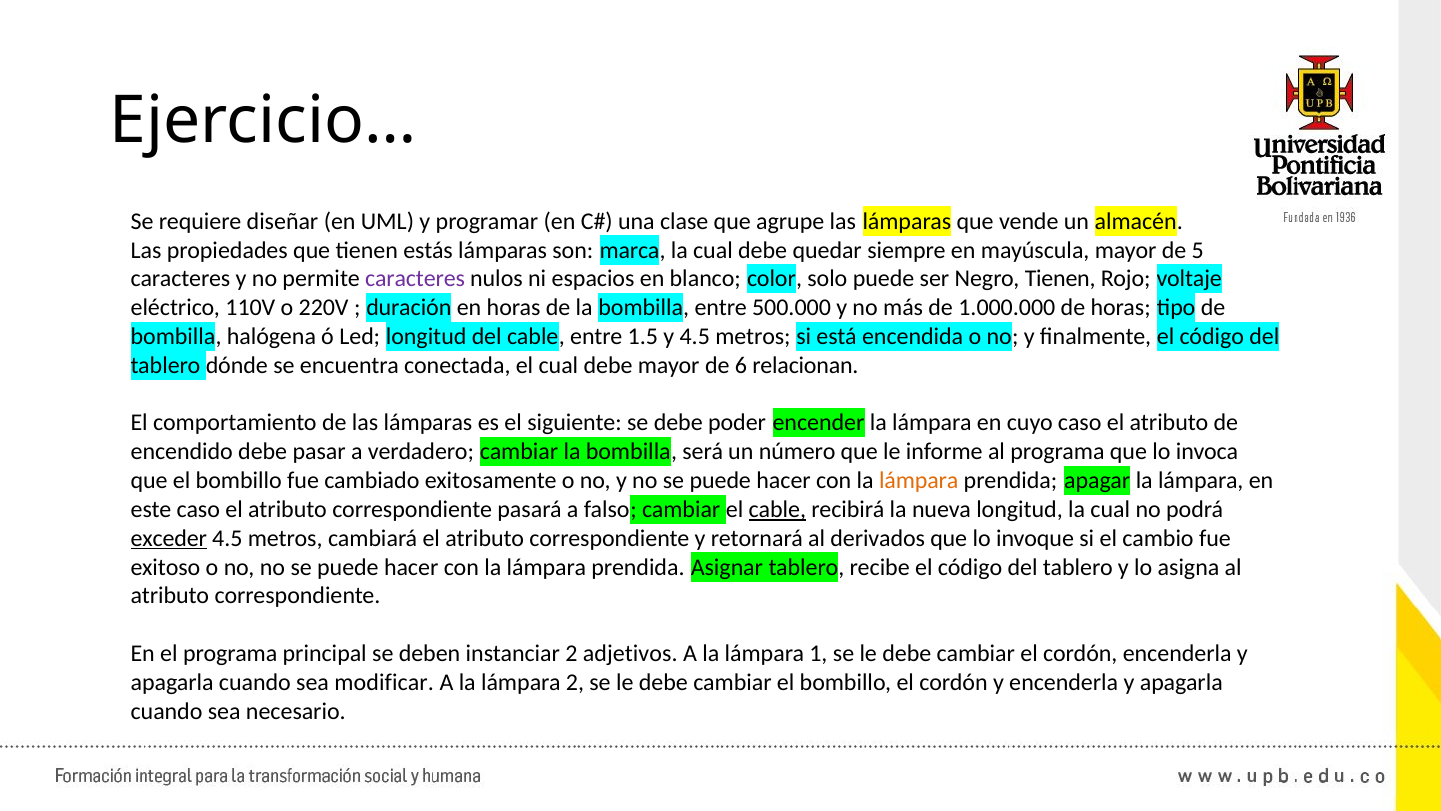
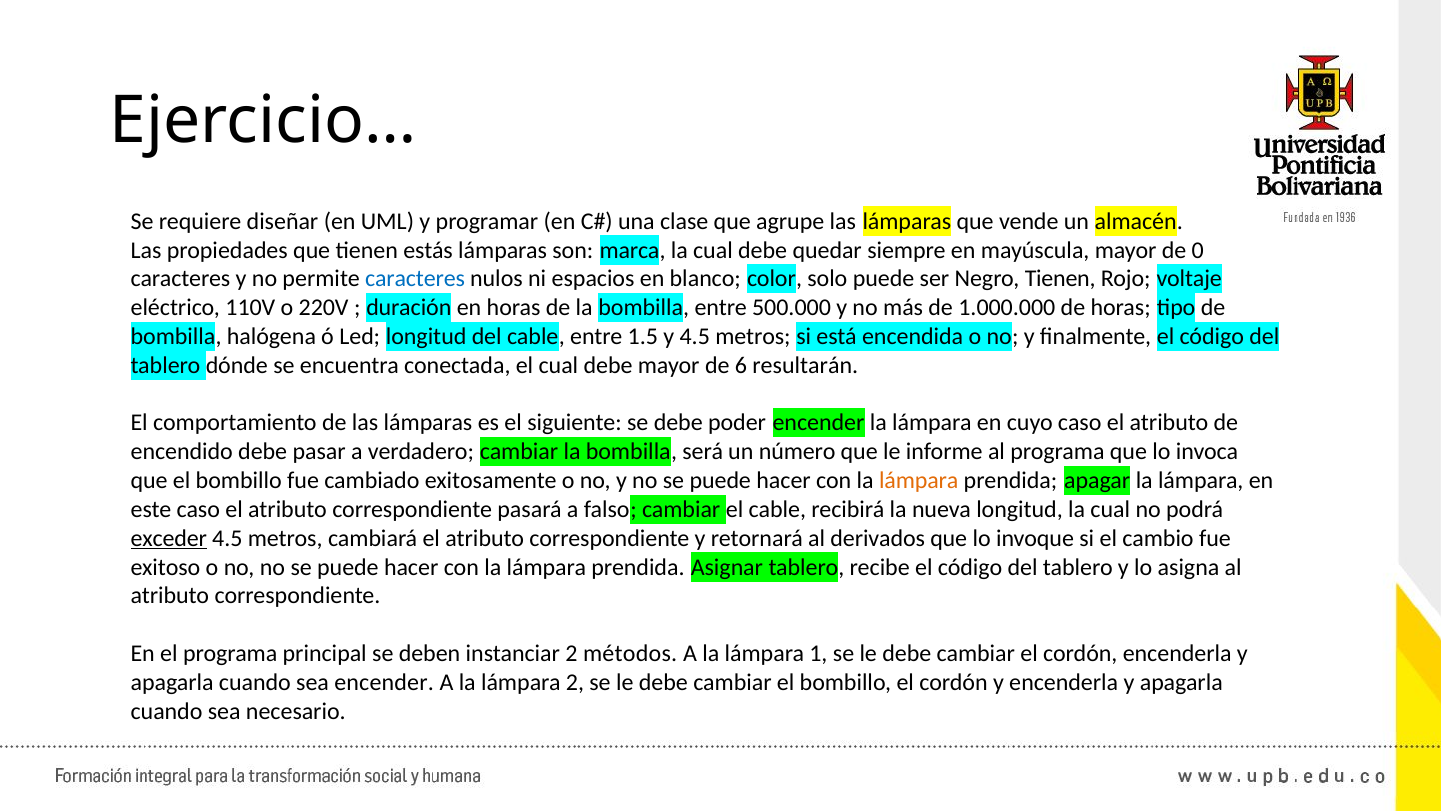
5: 5 -> 0 (1198, 250)
caracteres colour: purple -> blue (415, 279)
relacionan: relacionan -> resultarán (805, 365)
cable underline: present -> none (777, 509)
adjetivos: adjetivos -> métodos (630, 653)
sea modificar: modificar -> encender (384, 682)
